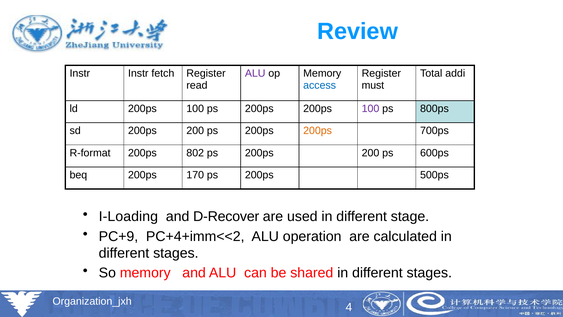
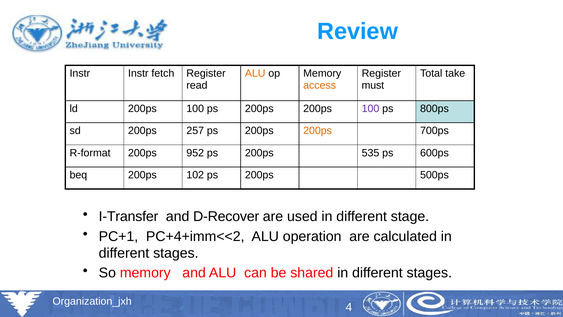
ALU colour: purple -> orange (255, 73)
addi: addi -> take (455, 73)
access colour: blue -> orange (320, 85)
sd 200ps 200: 200 -> 257 (195, 131)
802: 802 -> 952 (195, 153)
ps 200ps 200: 200 -> 535 (371, 153)
170: 170 -> 102 (195, 175)
I-Loading: I-Loading -> I-Transfer (128, 216)
PC+9: PC+9 -> PC+1 (118, 236)
